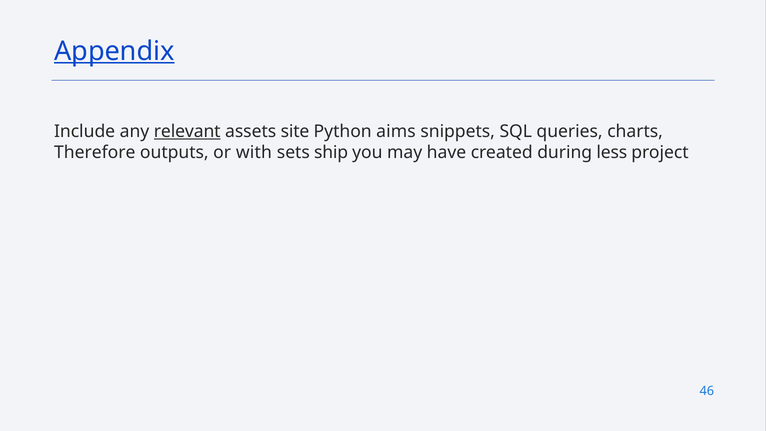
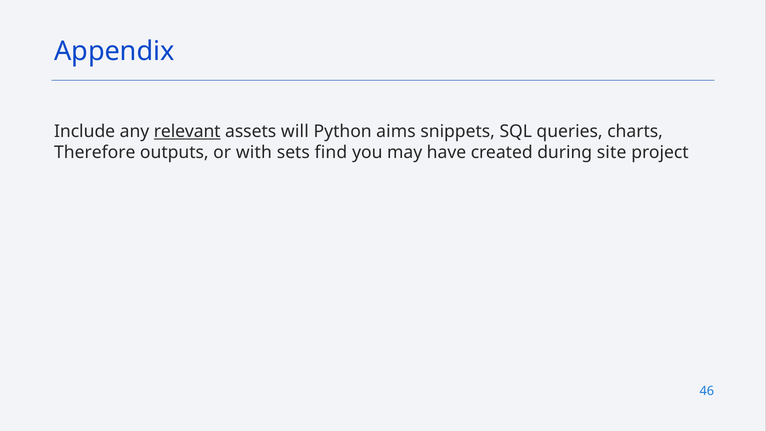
Appendix underline: present -> none (114, 51)
site: site -> will (295, 131)
ship: ship -> find (331, 152)
less: less -> site (612, 152)
